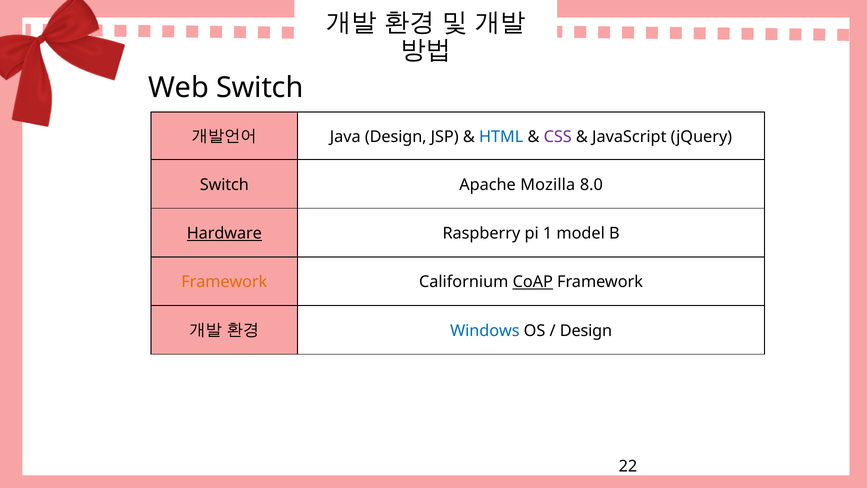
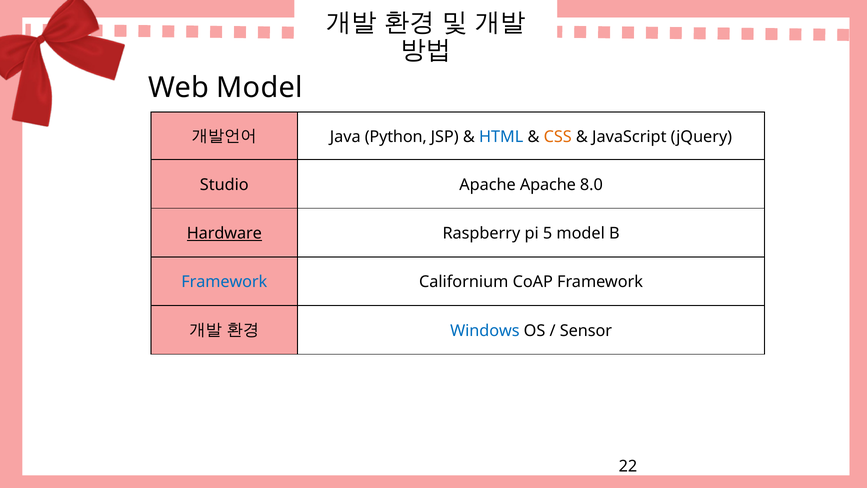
Web Switch: Switch -> Model (260, 88)
Java Design: Design -> Python (396, 137)
CSS colour: purple -> orange (558, 137)
Switch: Switch -> Studio (224, 185)
Apache Mozilla: Mozilla -> Apache (548, 185)
1: 1 -> 5 (548, 233)
Framework colour: orange -> blue (224, 282)
CoAP underline: present -> none (533, 282)
Design: Design -> Sensor (586, 331)
